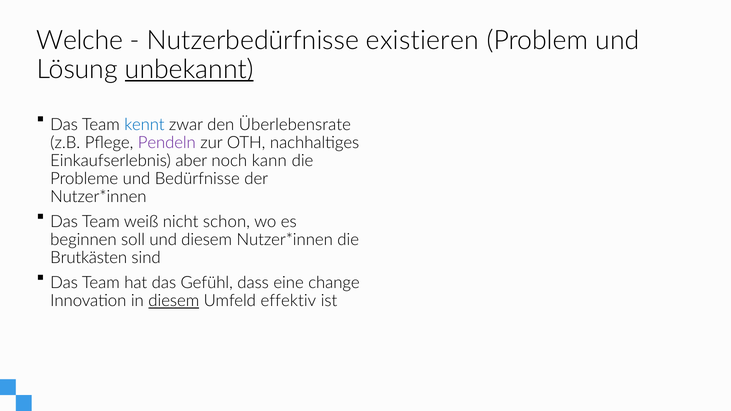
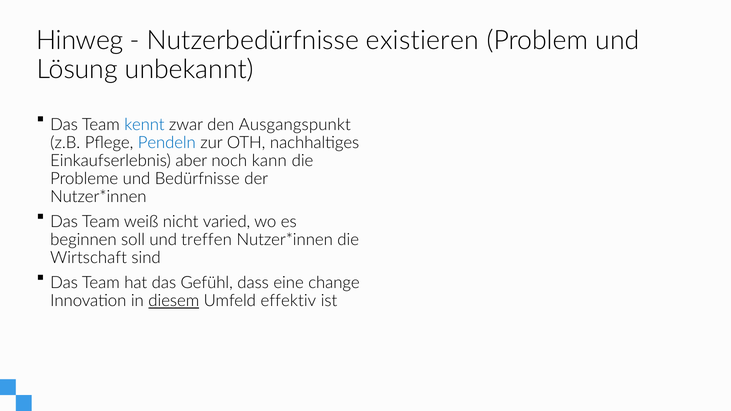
Welche: Welche -> Hinweg (80, 41)
unbekannt underline: present -> none (189, 69)
Überlebensrate: Überlebensrate -> Ausgangspunkt (295, 125)
Pendeln colour: purple -> blue (167, 143)
schon: schon -> varied (227, 222)
und diesem: diesem -> treffen (207, 240)
Brutkästen: Brutkästen -> Wirtschaft (89, 258)
